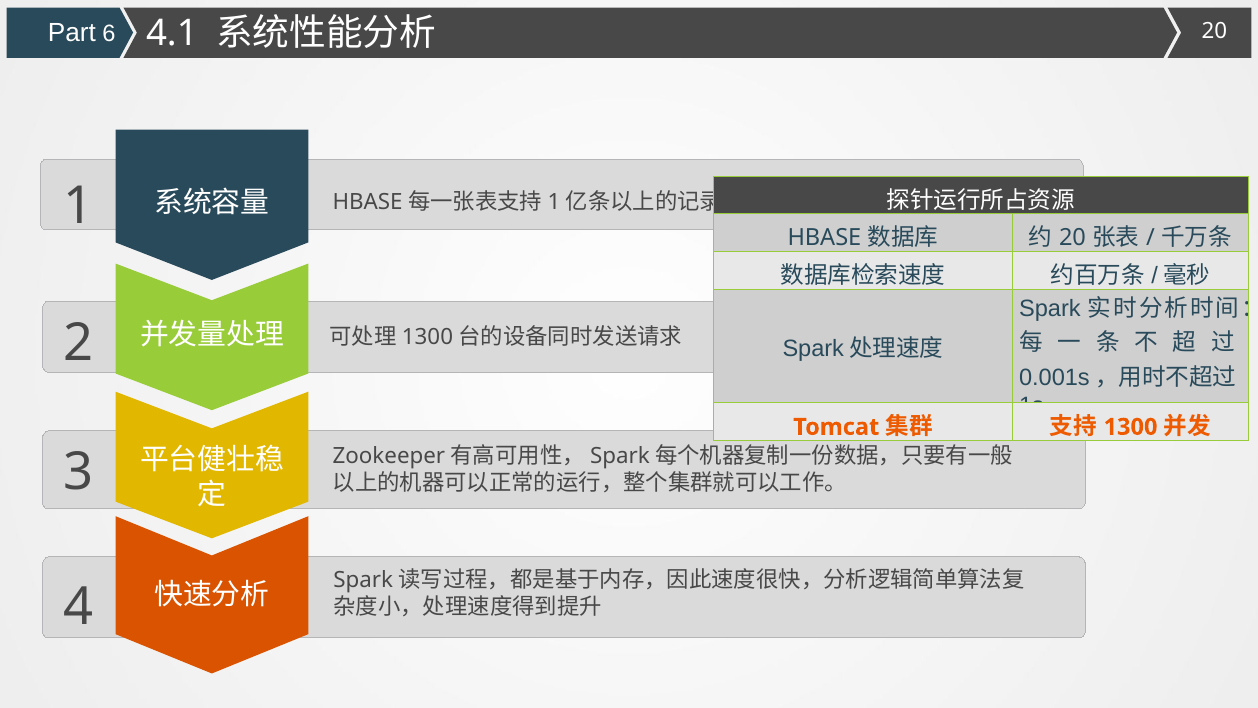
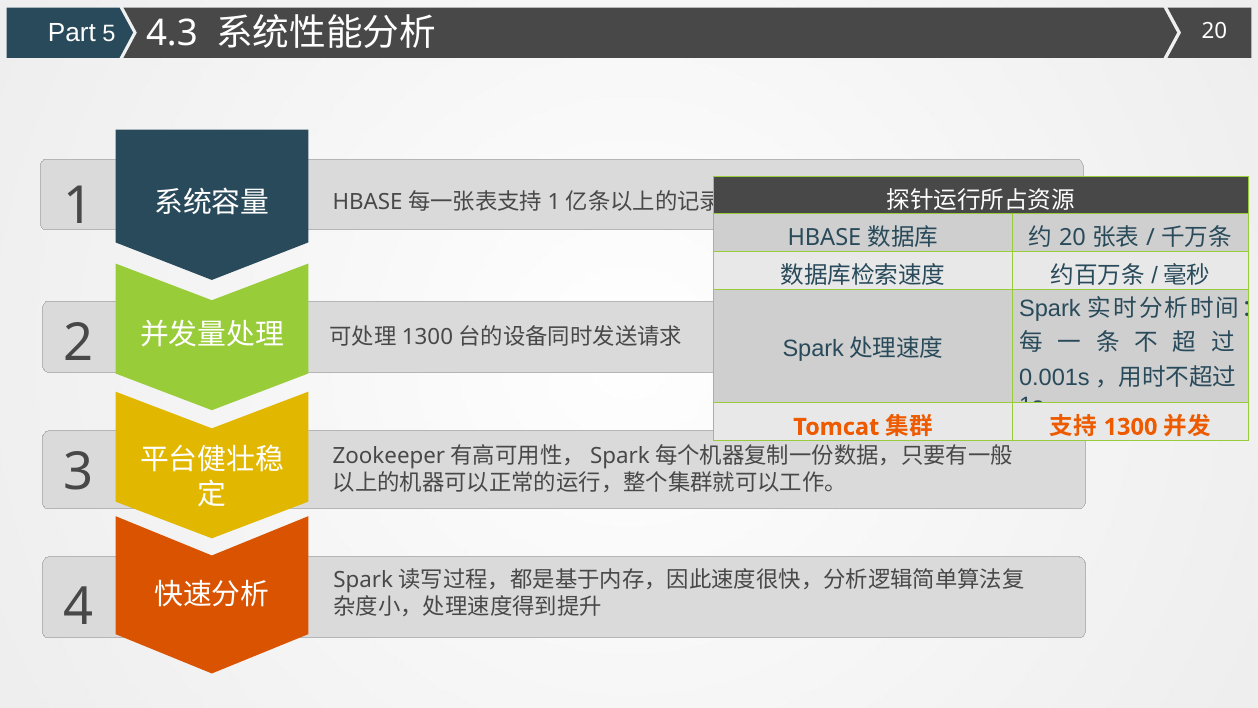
6: 6 -> 5 (109, 34)
4.1: 4.1 -> 4.3 (172, 34)
